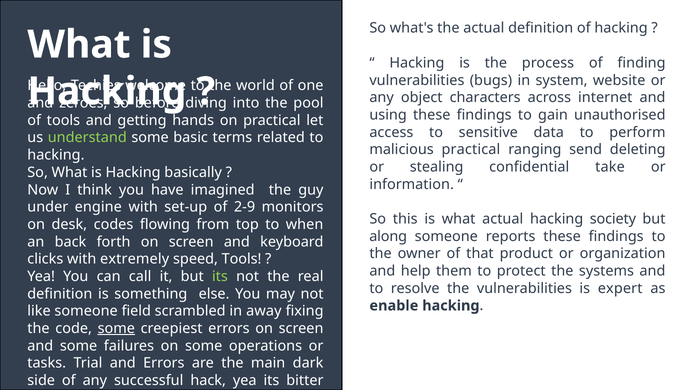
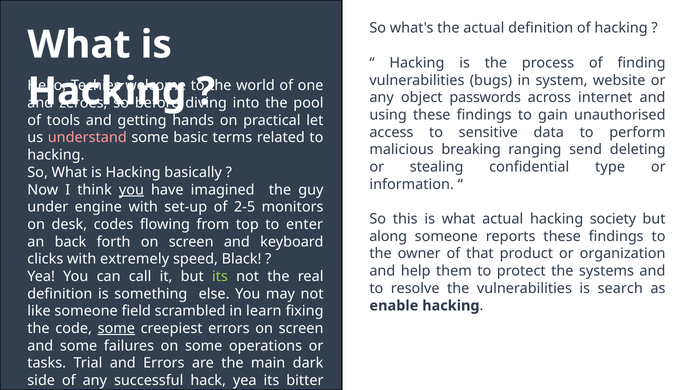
characters: characters -> passwords (485, 98)
understand colour: light green -> pink (87, 138)
malicious practical: practical -> breaking (471, 150)
take: take -> type (610, 167)
you underline: none -> present (131, 190)
2-9: 2-9 -> 2-5 (245, 207)
when: when -> enter (305, 224)
speed Tools: Tools -> Black (242, 259)
expert: expert -> search (620, 288)
away: away -> learn (264, 311)
